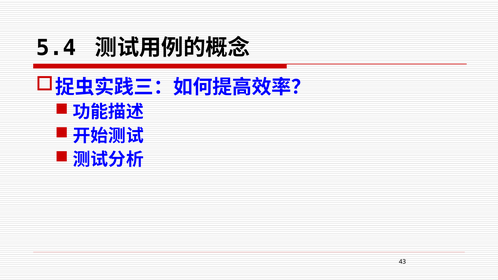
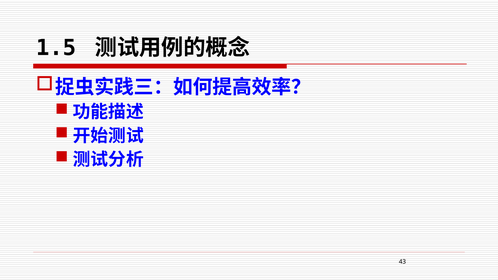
5.4: 5.4 -> 1.5 (56, 48)
